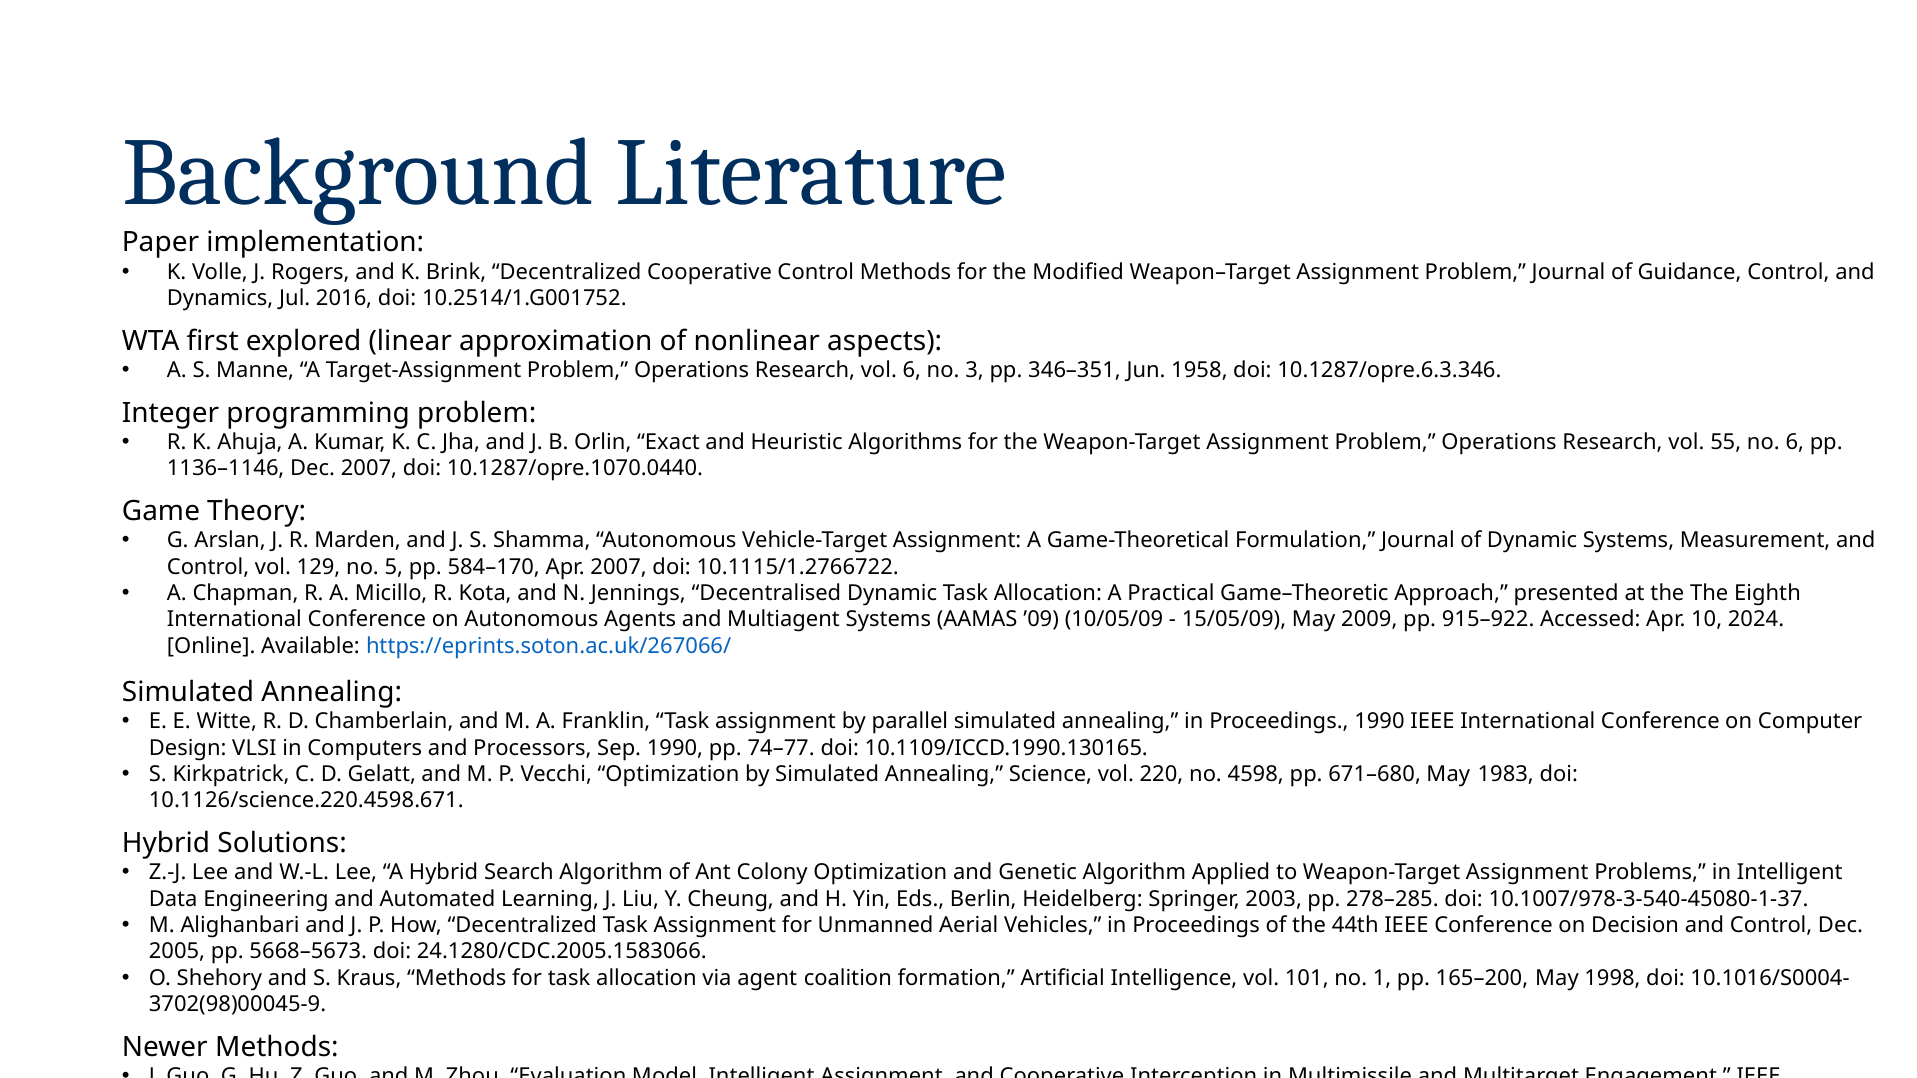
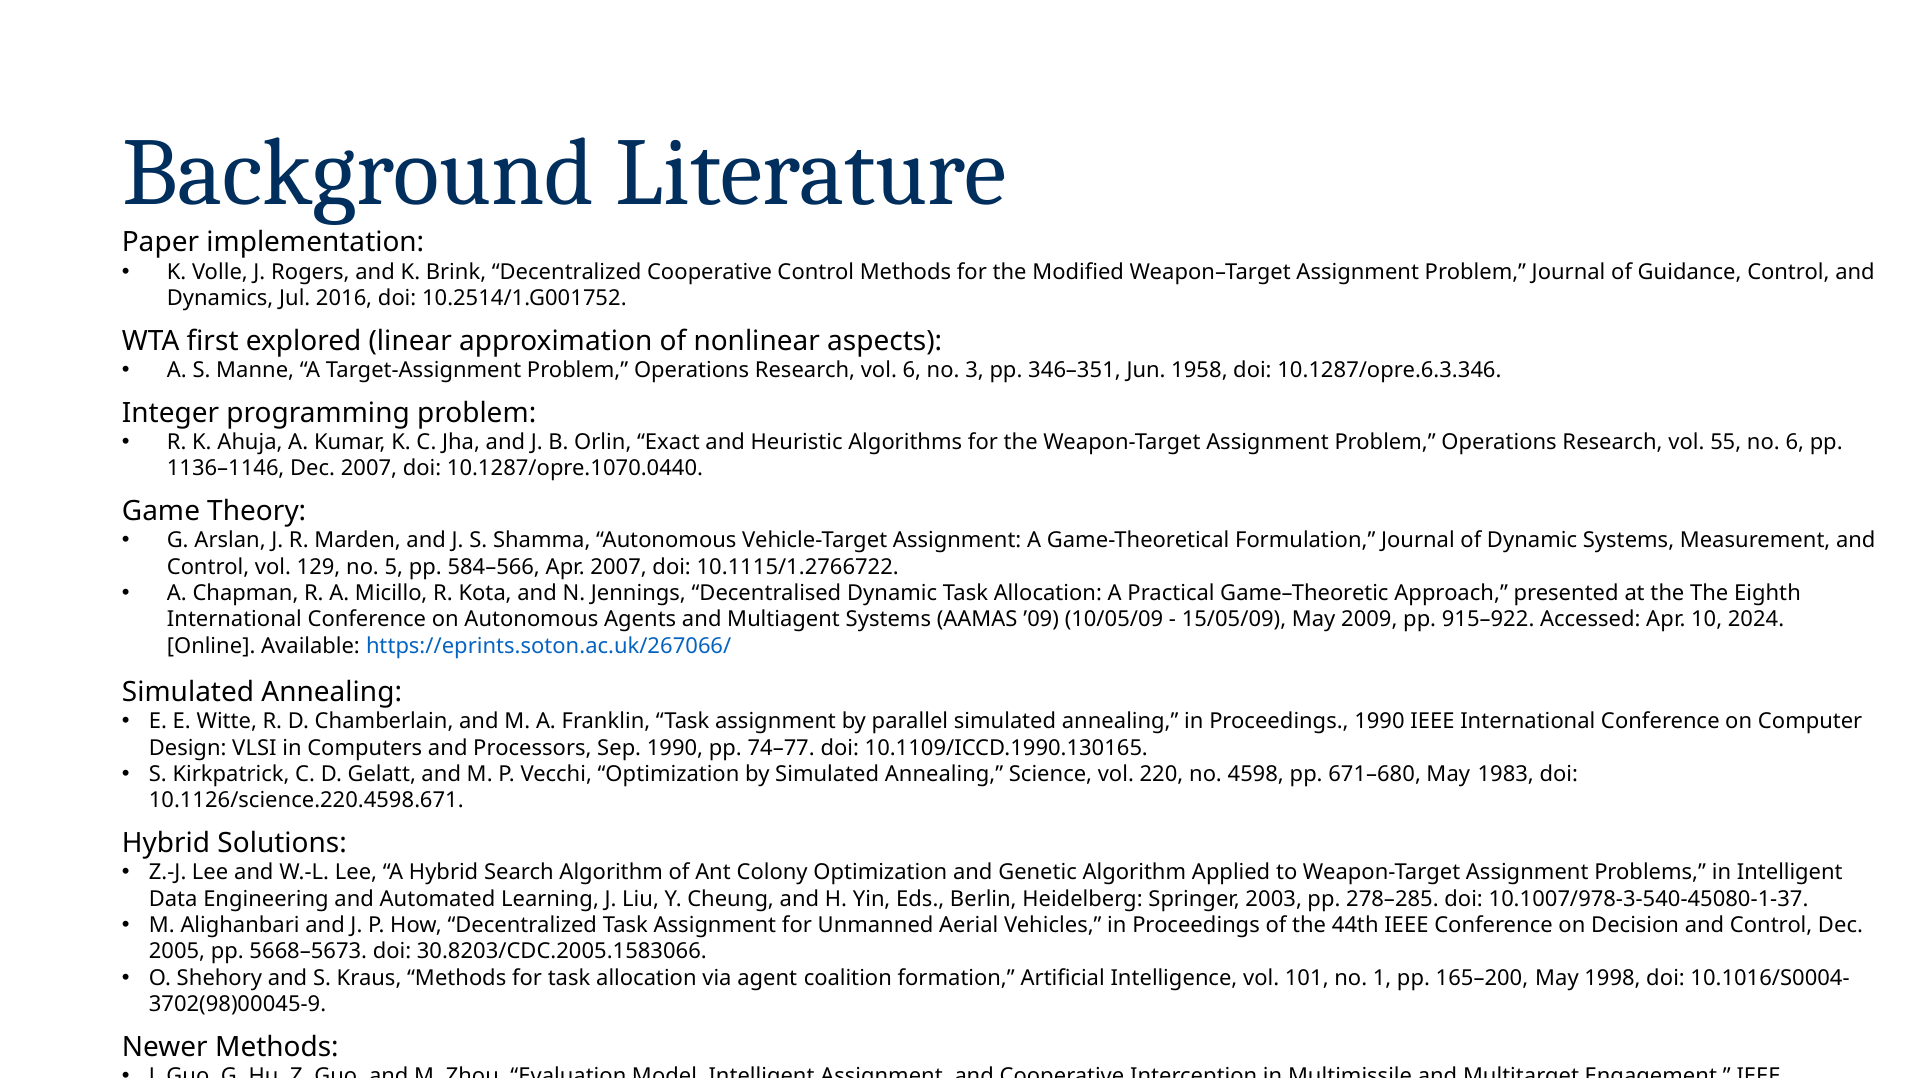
584–170: 584–170 -> 584–566 (494, 567)
24.1280/CDC.2005.1583066: 24.1280/CDC.2005.1583066 -> 30.8203/CDC.2005.1583066 (562, 952)
